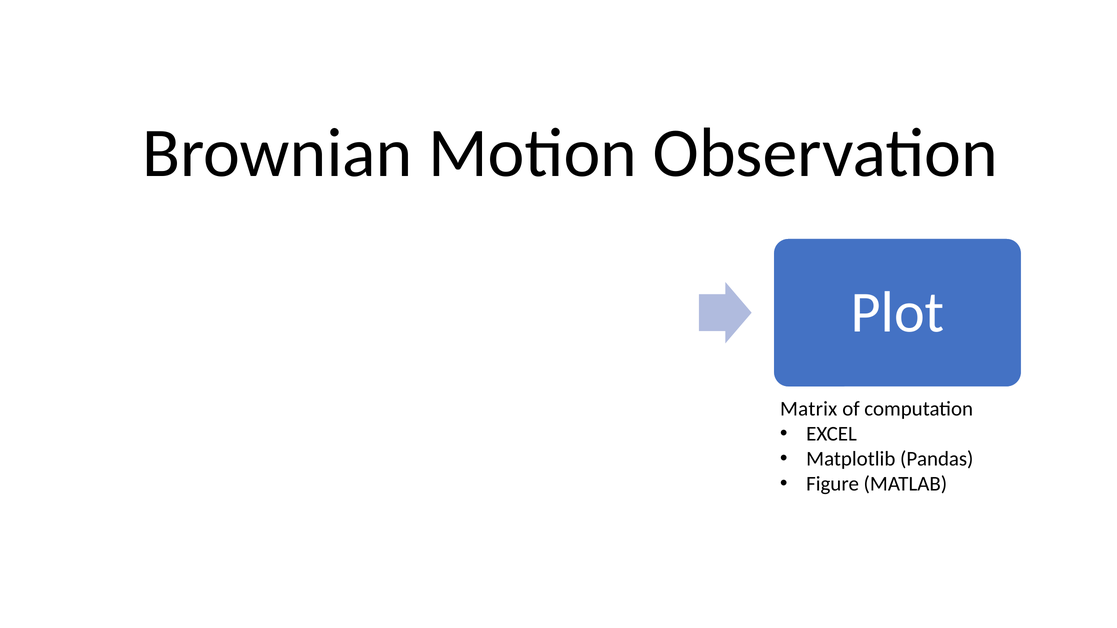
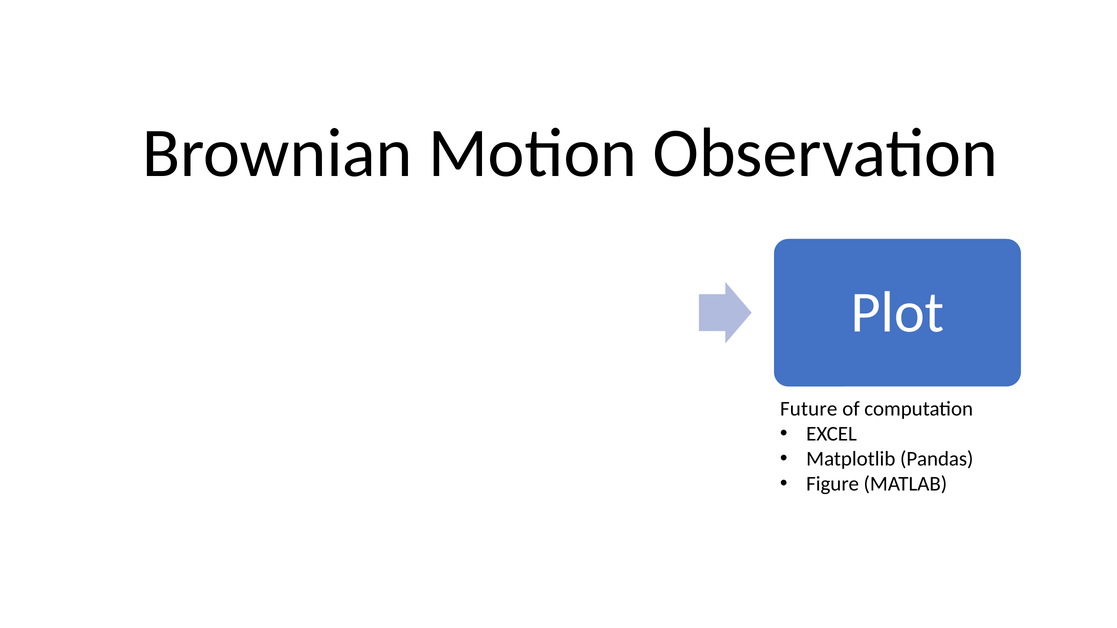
Matrix: Matrix -> Future (809, 409)
